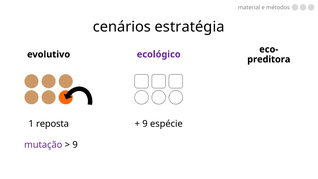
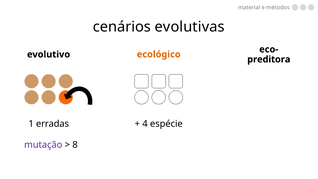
estratégia: estratégia -> evolutivas (190, 27)
ecológico colour: purple -> orange (159, 54)
reposta: reposta -> erradas (53, 124)
9: 9 -> 4 (145, 124)
9: 9 -> 8 (75, 145)
